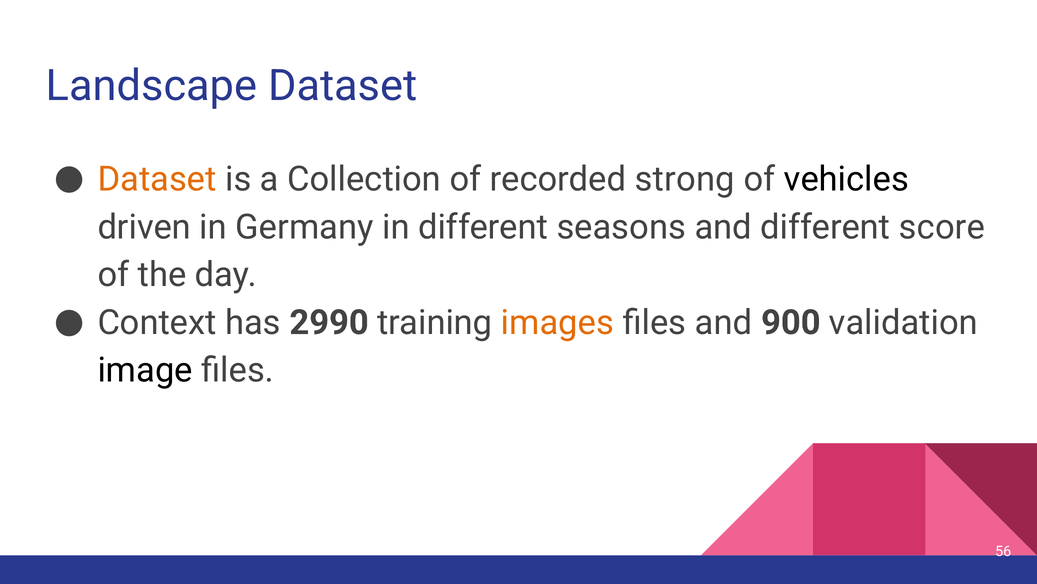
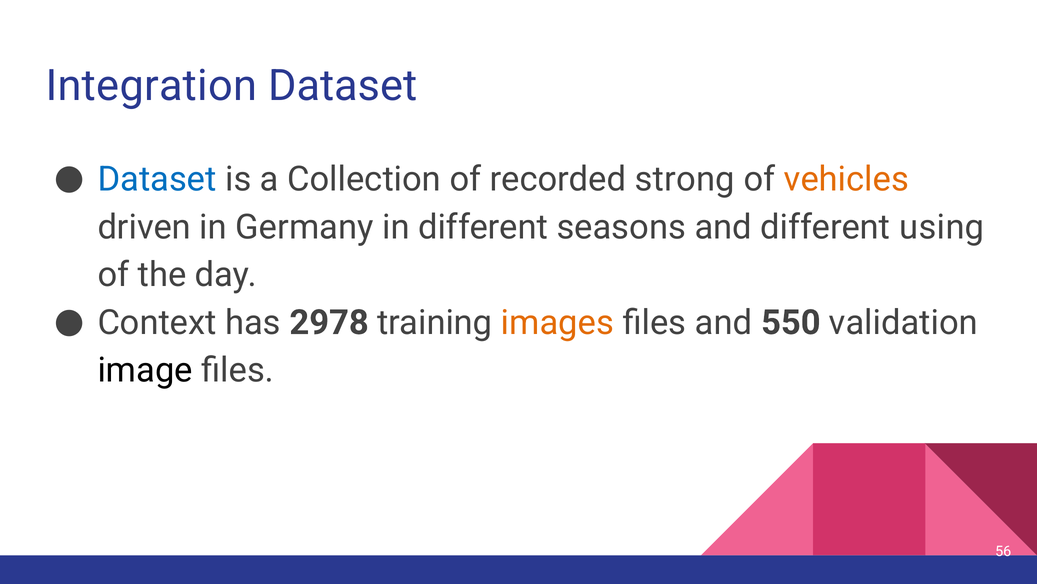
Landscape: Landscape -> Integration (151, 86)
Dataset colour: orange -> blue (157, 179)
vehicles colour: black -> orange (846, 179)
score: score -> using (942, 227)
2990: 2990 -> 2978 (329, 322)
900: 900 -> 550 (791, 322)
